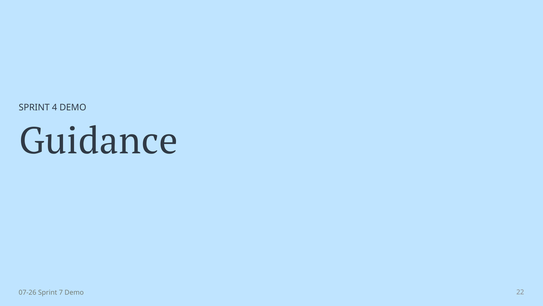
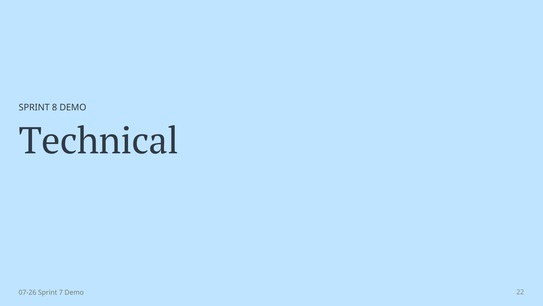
4: 4 -> 8 (55, 107)
Guidance: Guidance -> Technical (99, 141)
